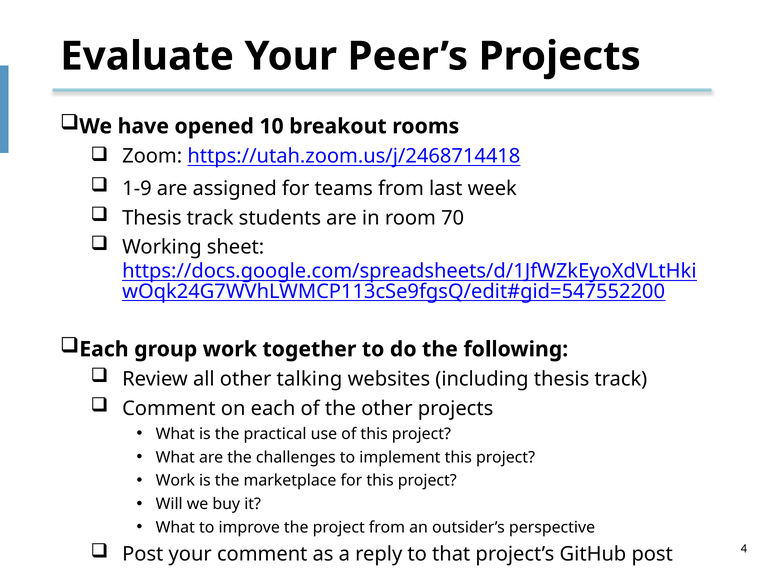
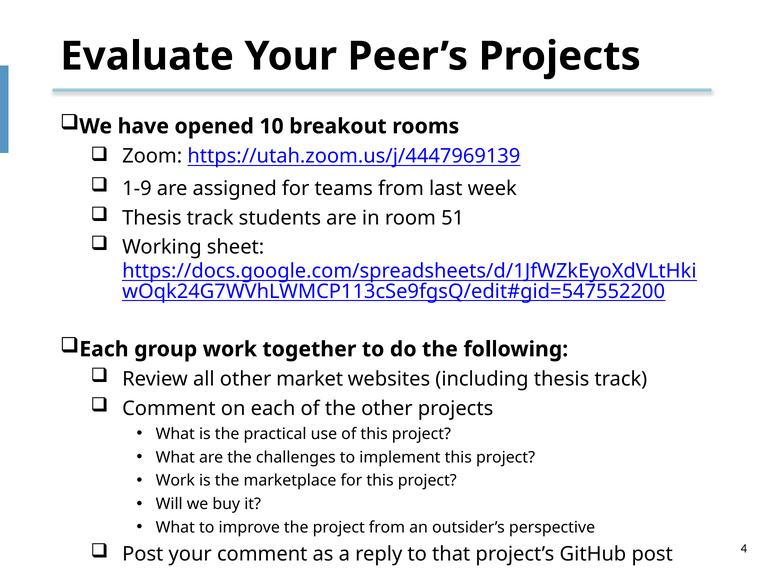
https://utah.zoom.us/j/2468714418: https://utah.zoom.us/j/2468714418 -> https://utah.zoom.us/j/4447969139 (354, 156)
70: 70 -> 51 (453, 218)
talking: talking -> market (310, 379)
